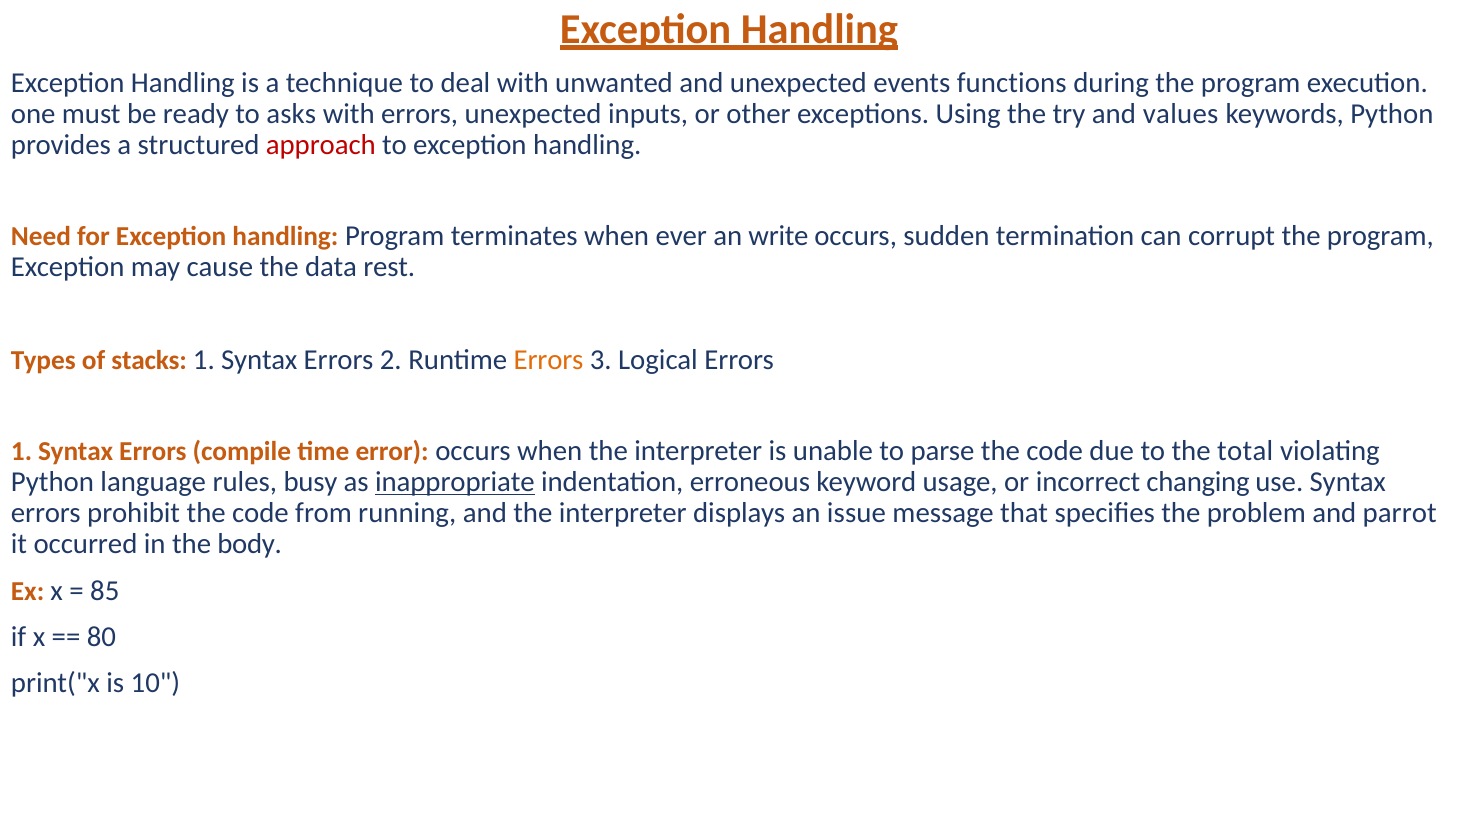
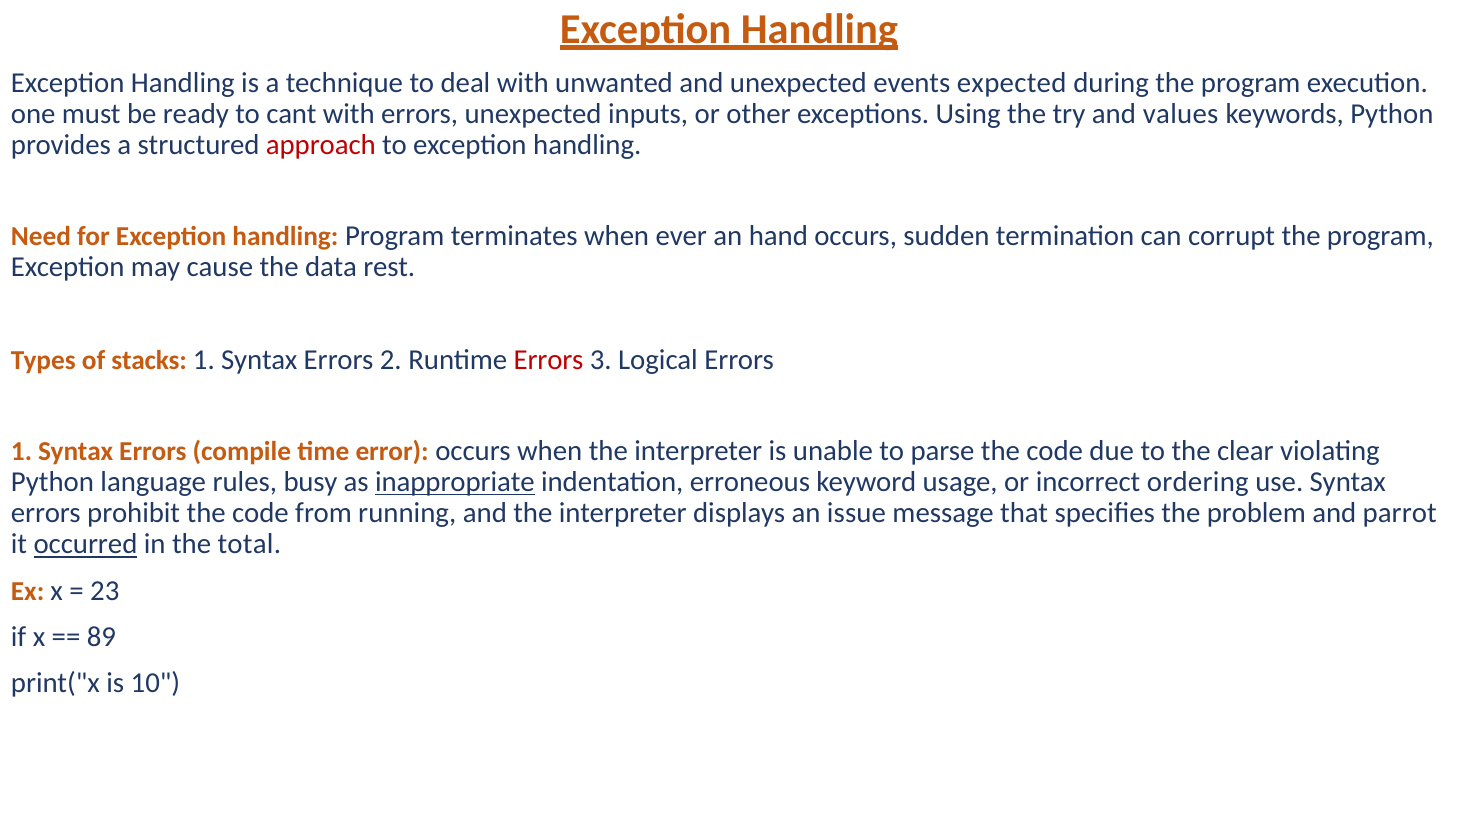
functions: functions -> expected (1012, 83)
asks: asks -> cant (291, 114)
write: write -> hand (778, 236)
Errors colour: orange -> red (549, 360)
total: total -> clear (1245, 451)
changing: changing -> ordering (1198, 482)
occurred underline: none -> present (85, 544)
body: body -> total (249, 544)
85: 85 -> 23 (105, 591)
80: 80 -> 89 (101, 637)
